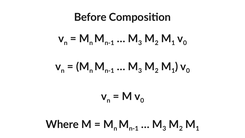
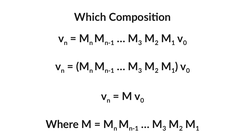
Before: Before -> Which (90, 17)
